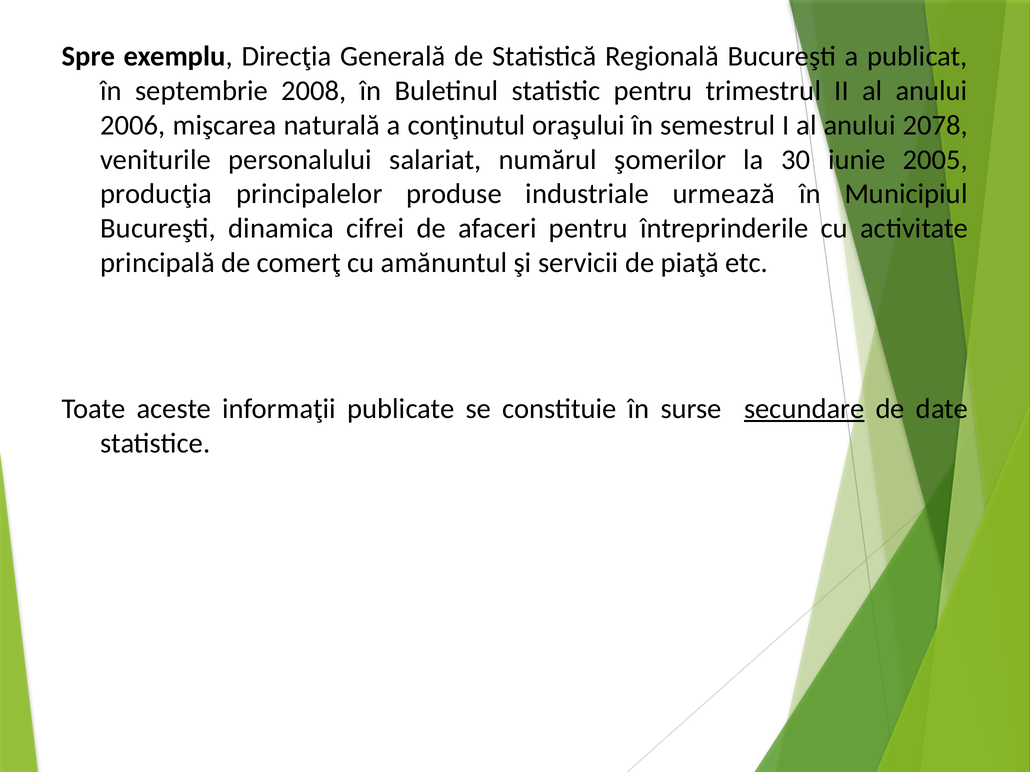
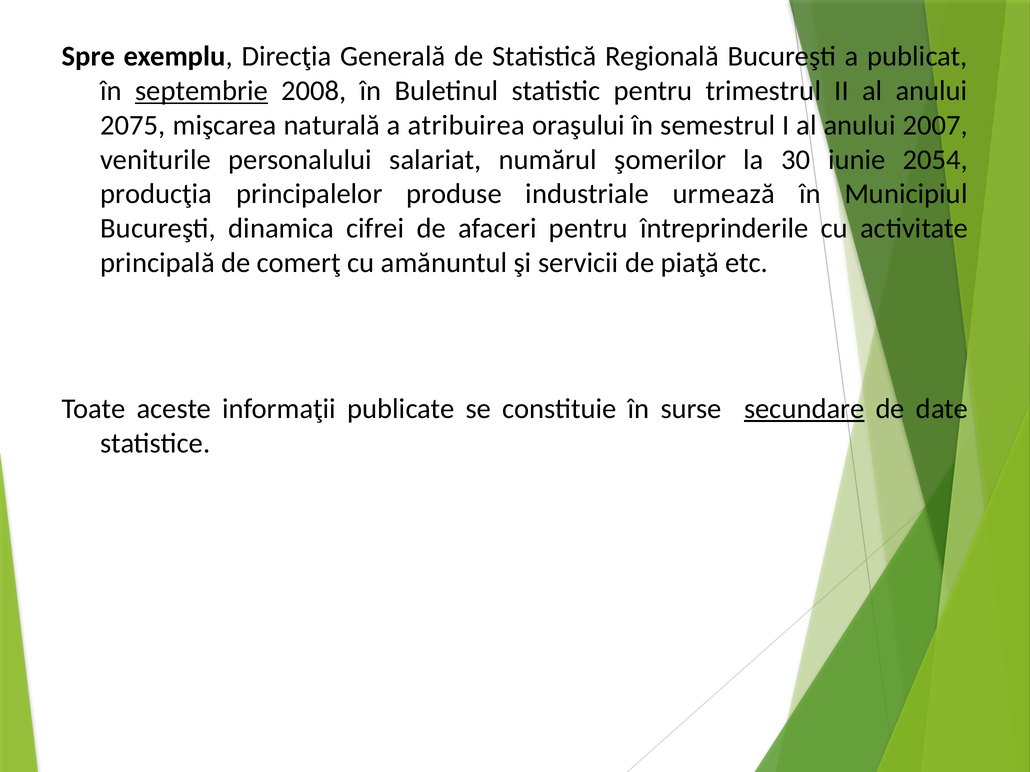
septembrie underline: none -> present (202, 91)
2006: 2006 -> 2075 (133, 125)
conţinutul: conţinutul -> atribuirea (466, 125)
2078: 2078 -> 2007 (935, 125)
2005: 2005 -> 2054 (935, 160)
